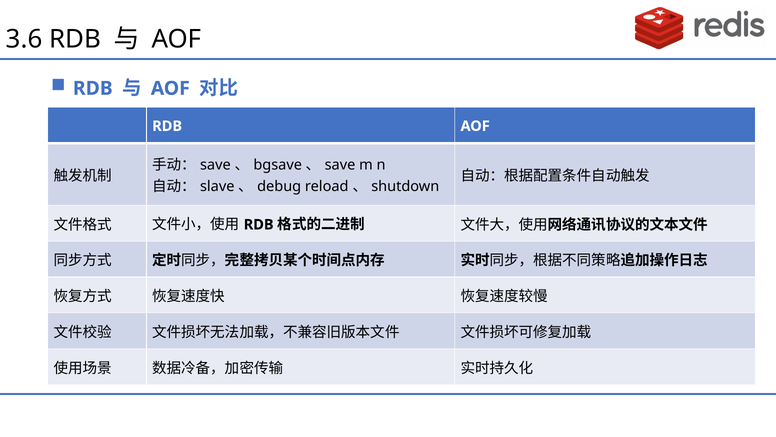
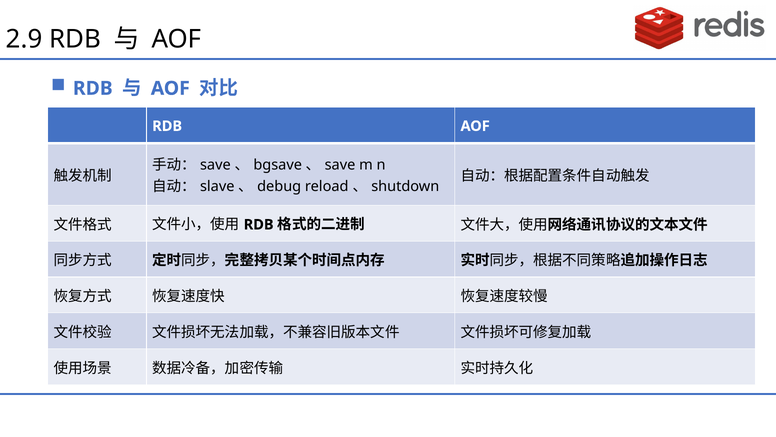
3.6: 3.6 -> 2.9 (24, 39)
